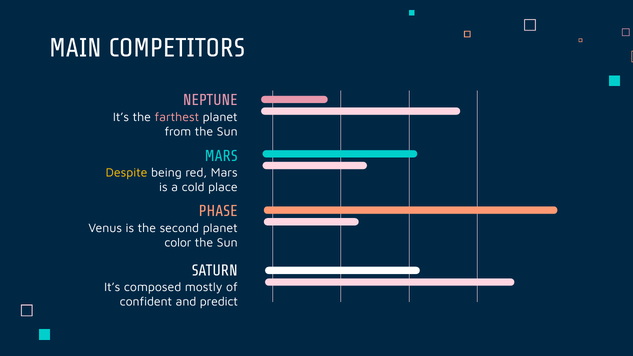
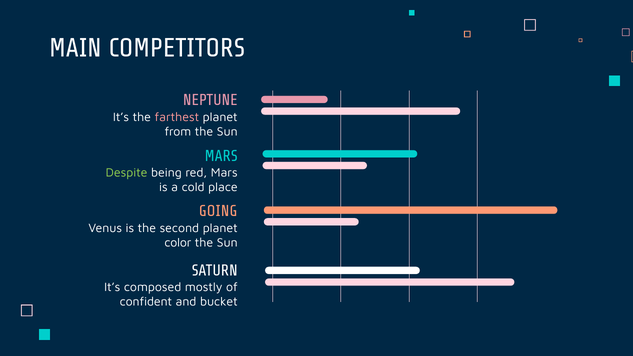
Despite colour: yellow -> light green (127, 173)
PHASE: PHASE -> GOING (218, 211)
predict: predict -> bucket (219, 302)
